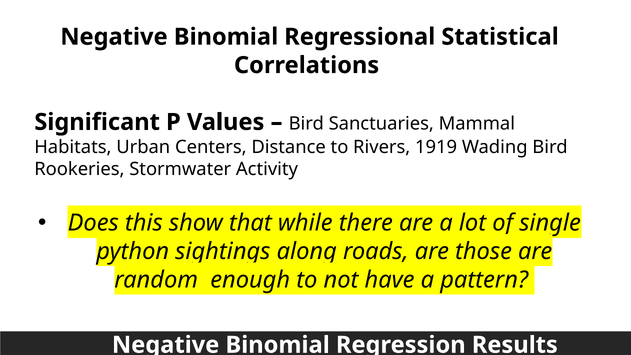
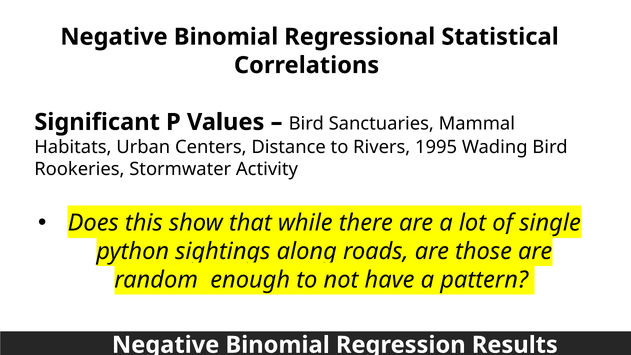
1919: 1919 -> 1995 (436, 147)
